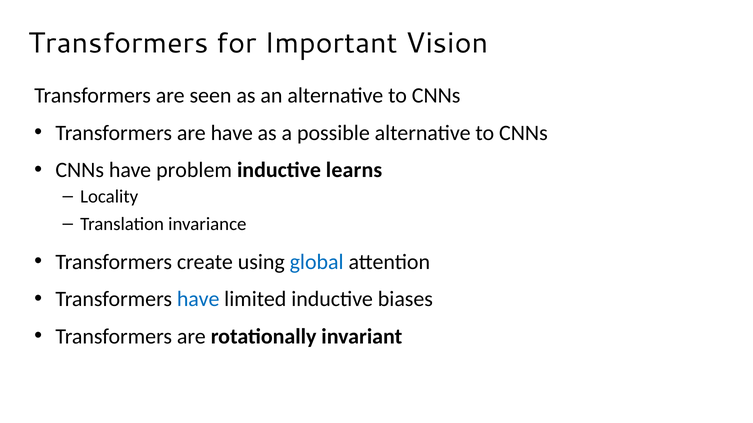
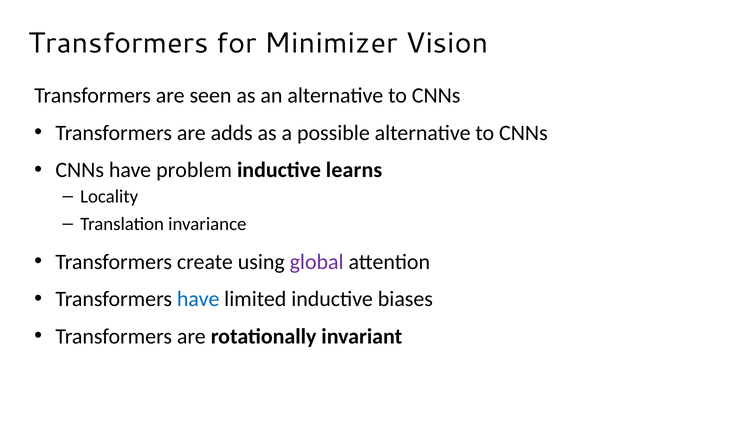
Important: Important -> Minimizer (331, 43)
are have: have -> adds (232, 133)
global colour: blue -> purple (317, 262)
